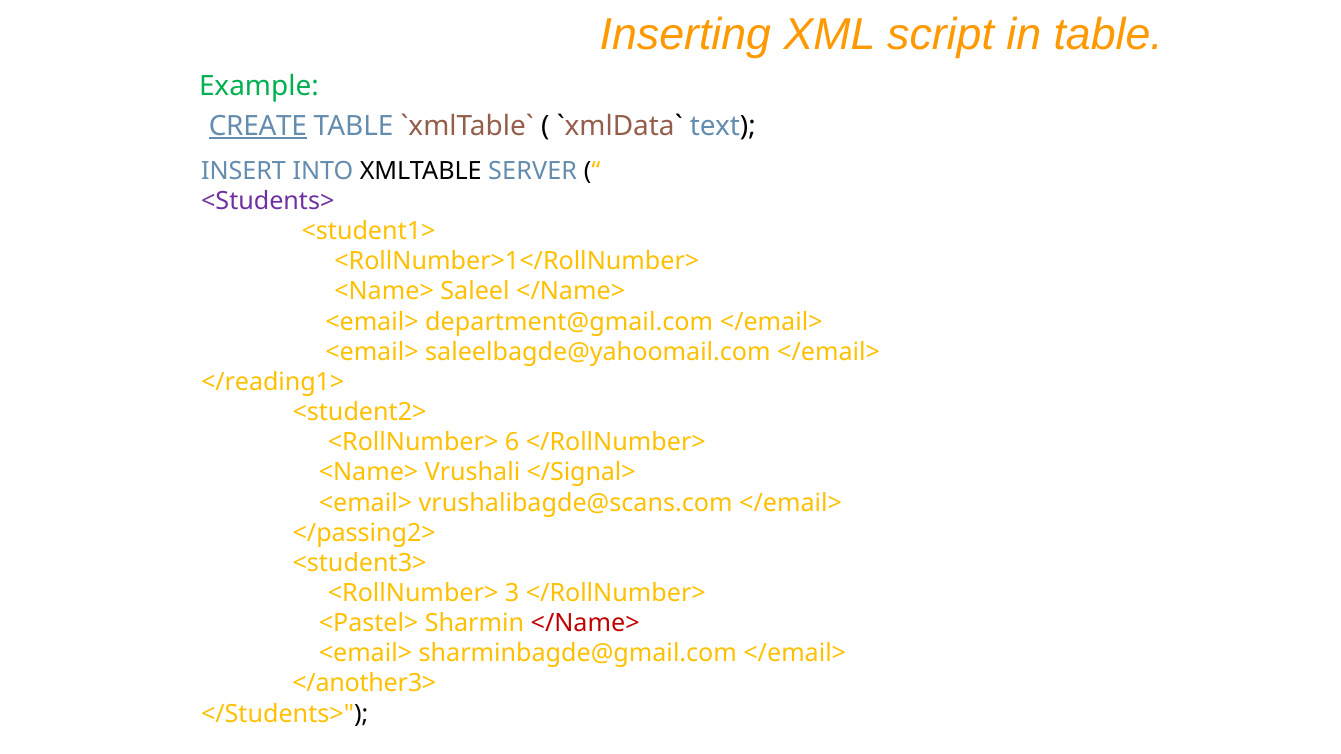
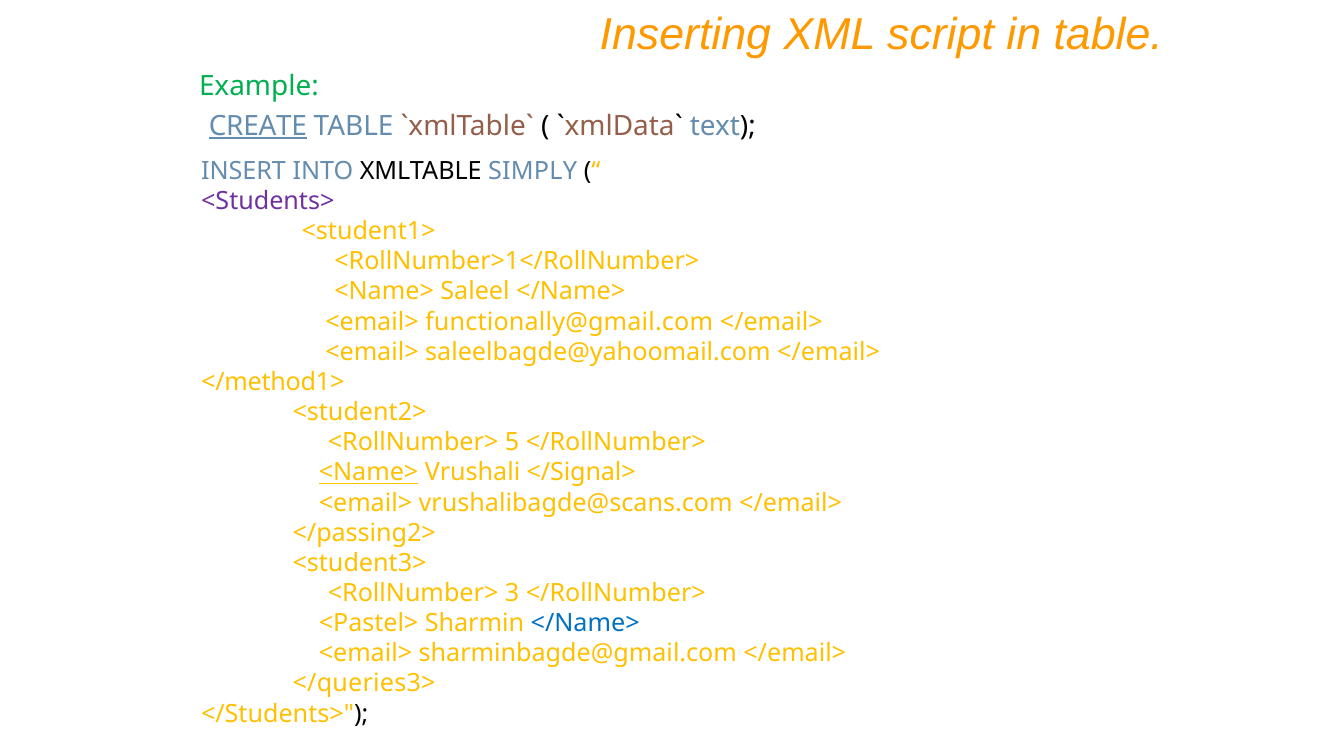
SERVER: SERVER -> SIMPLY (533, 171)
department@gmail.com: department@gmail.com -> functionally@gmail.com (569, 322)
</reading1>: </reading1> -> </method1> (273, 382)
6: 6 -> 5 (512, 443)
<Name> underline: none -> present (369, 473)
</Name> colour: red -> blue (585, 624)
</another3>: </another3> -> </queries3> (364, 684)
